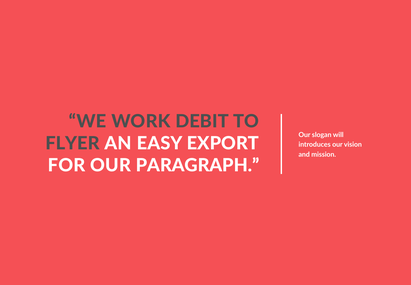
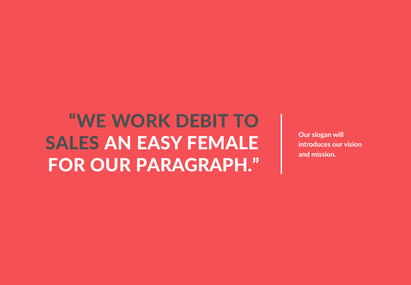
FLYER: FLYER -> SALES (72, 143)
EXPORT: EXPORT -> FEMALE (223, 143)
